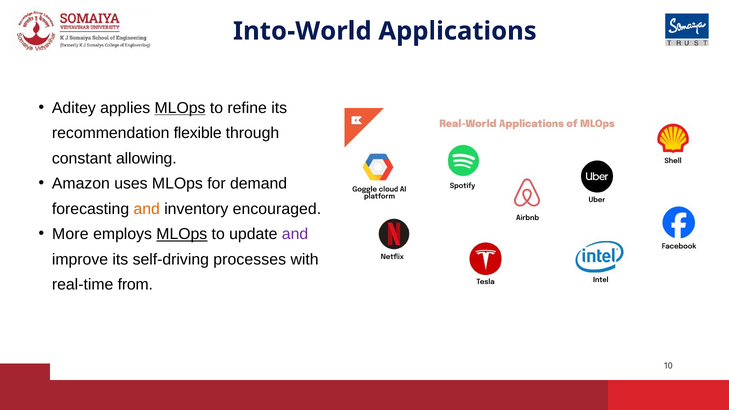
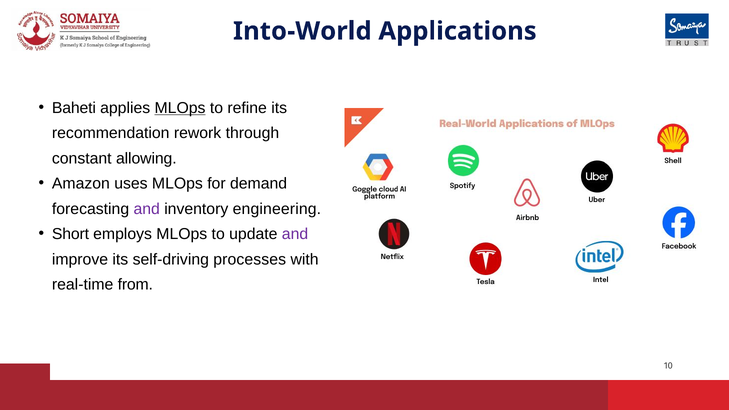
Aditey: Aditey -> Baheti (74, 108)
flexible: flexible -> rework (198, 133)
and colour: orange -> purple (147, 209)
encouraged: encouraged -> engineering (277, 209)
More: More -> Short (70, 234)
MLOps underline: present -> none (182, 234)
